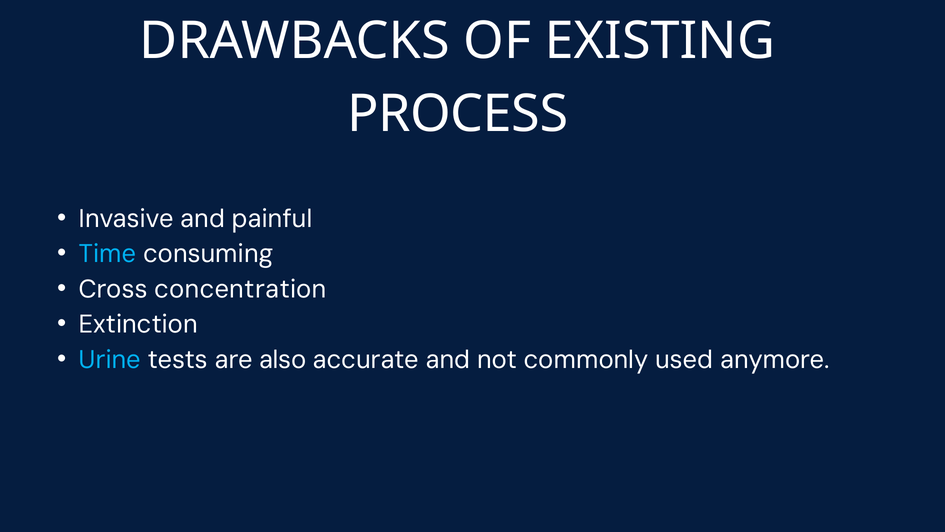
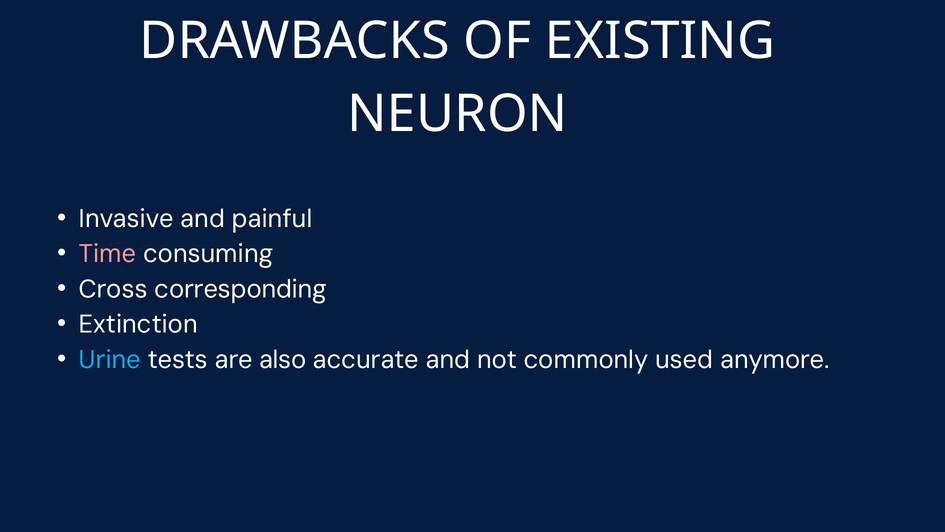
PROCESS: PROCESS -> NEURON (457, 114)
Time colour: light blue -> pink (108, 254)
concentration: concentration -> corresponding (241, 289)
